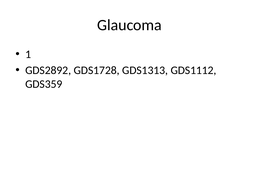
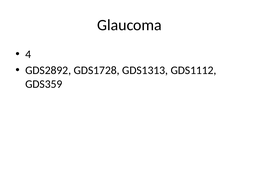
1: 1 -> 4 (28, 54)
